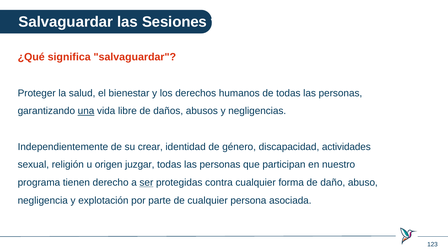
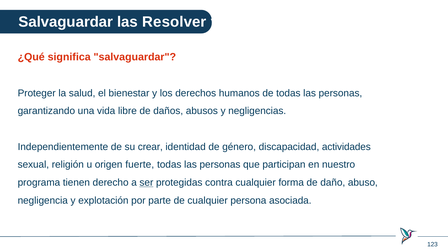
Sesiones: Sesiones -> Resolver (174, 22)
una underline: present -> none (86, 111)
juzgar: juzgar -> fuerte (140, 165)
